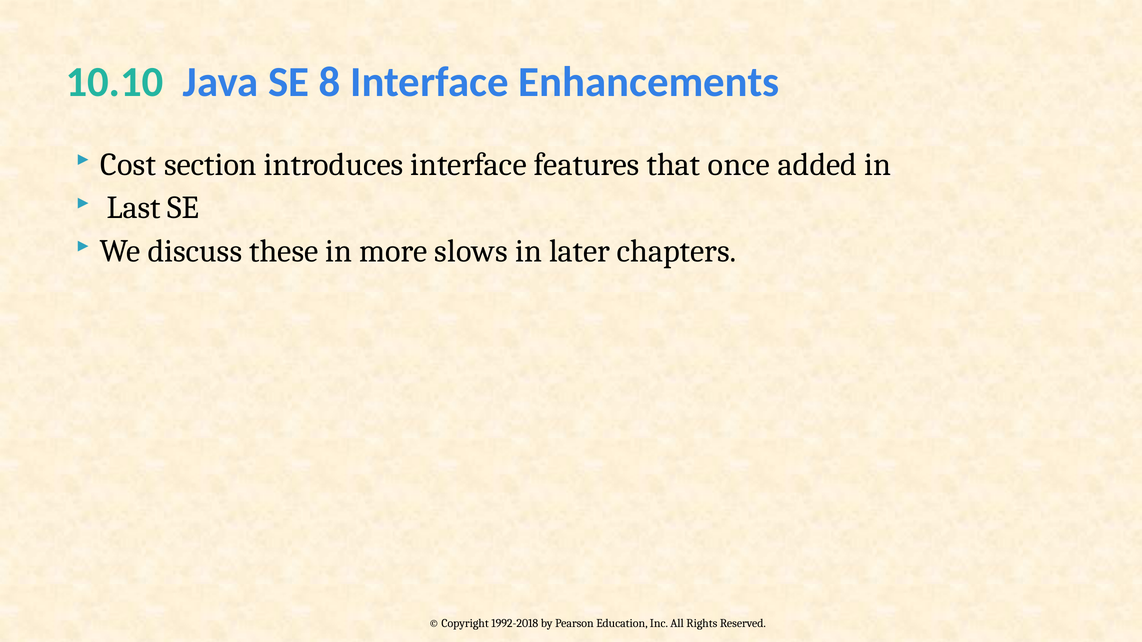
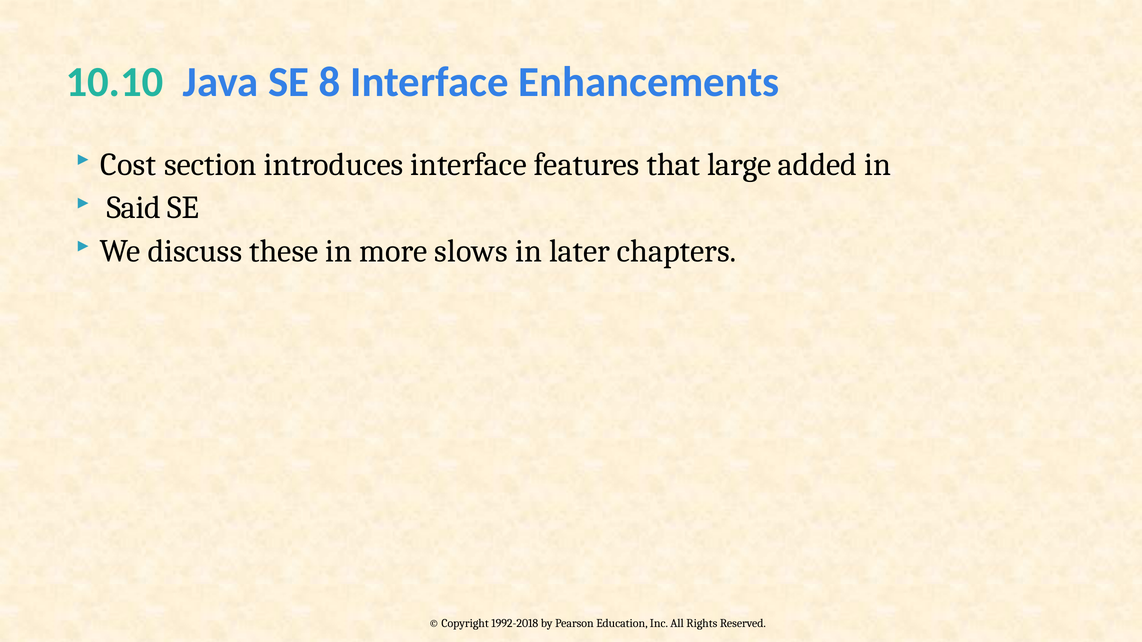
once: once -> large (739, 165)
Last: Last -> Said (134, 208)
